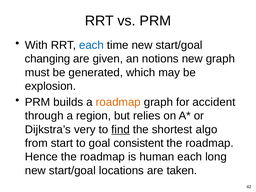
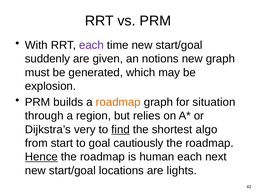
each colour: blue -> purple (91, 45)
changing: changing -> suddenly (47, 59)
accident: accident -> situation (214, 102)
consistent: consistent -> cautiously (138, 143)
Hence underline: none -> present (41, 157)
long: long -> next (216, 157)
taken: taken -> lights (182, 170)
